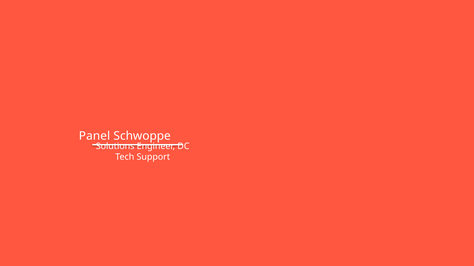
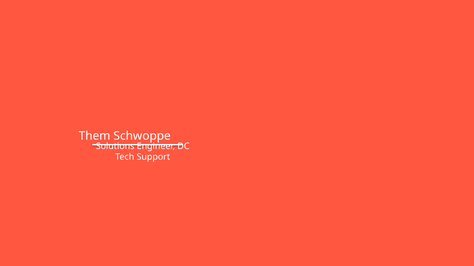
Panel: Panel -> Them (95, 136)
